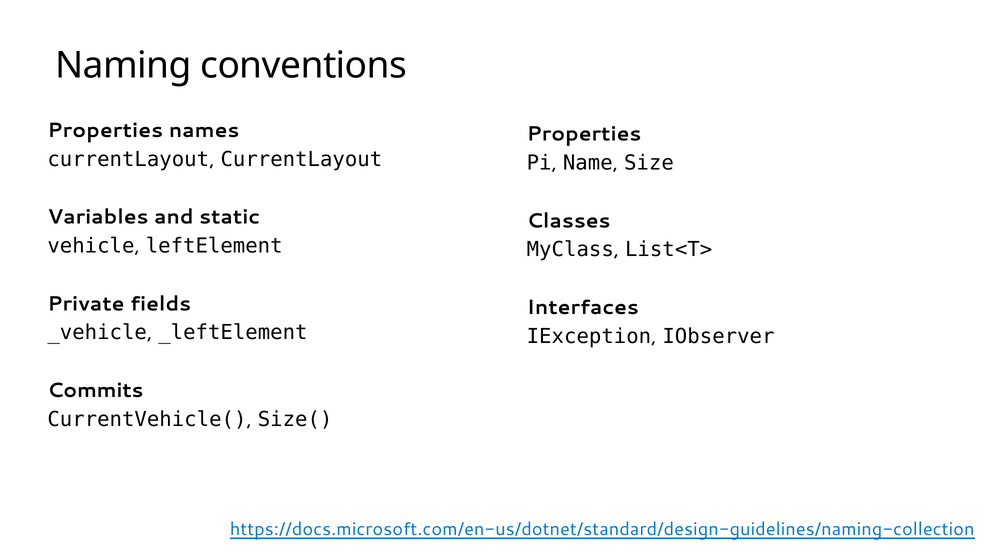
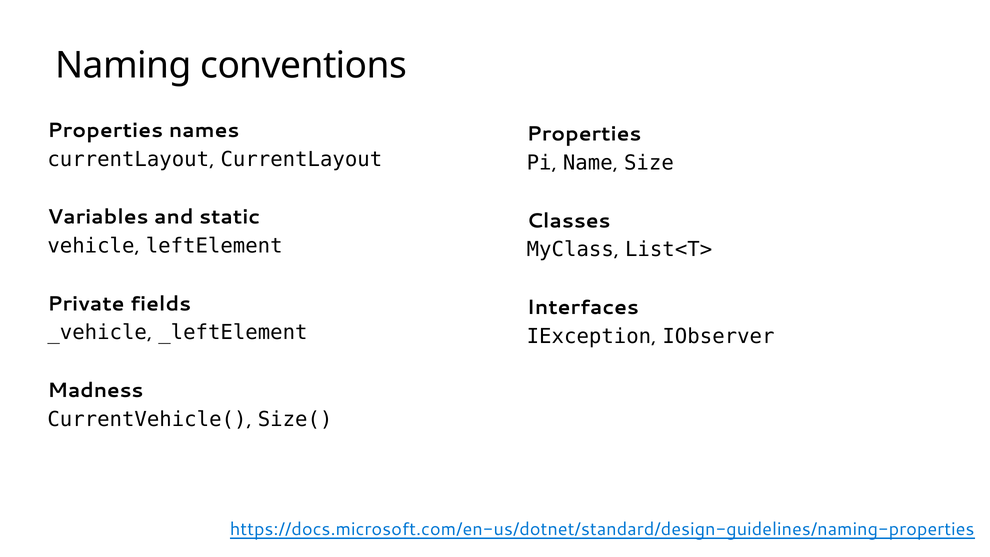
Commits: Commits -> Madness (95, 390)
https://docs.microsoft.com/en-us/dotnet/standard/design-guidelines/naming-collection: https://docs.microsoft.com/en-us/dotnet/standard/design-guidelines/naming-collection -> https://docs.microsoft.com/en-us/dotnet/standard/design-guidelines/naming-properties (602, 529)
